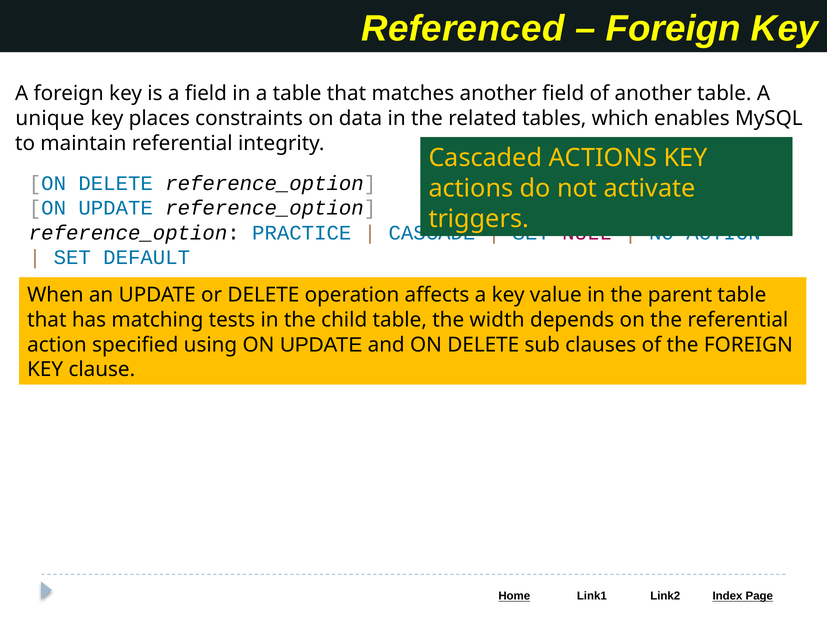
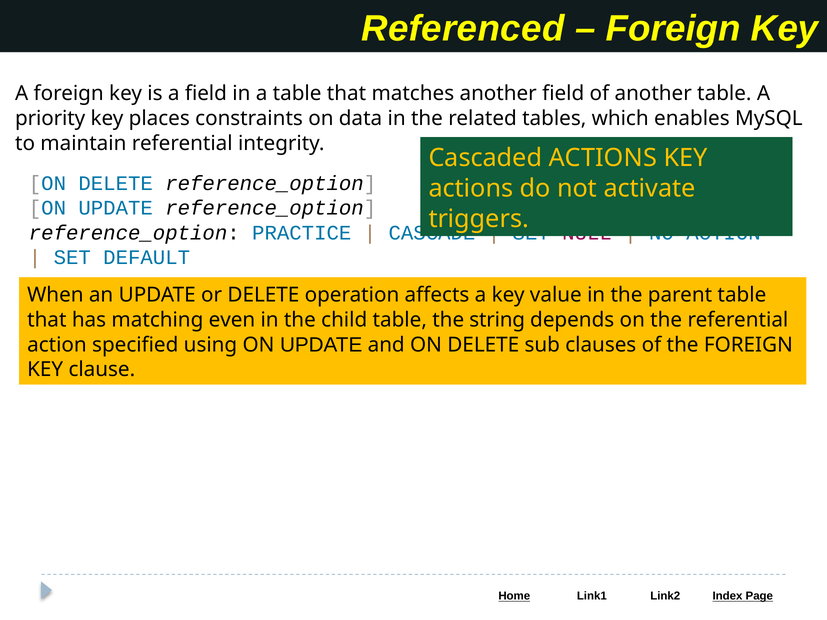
unique: unique -> priority (50, 118)
tests: tests -> even (232, 320)
width: width -> string (497, 320)
